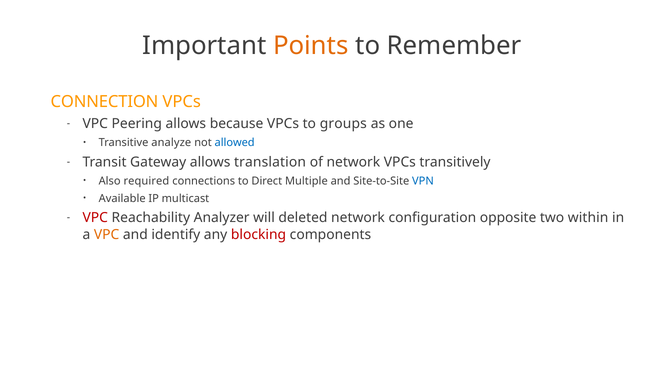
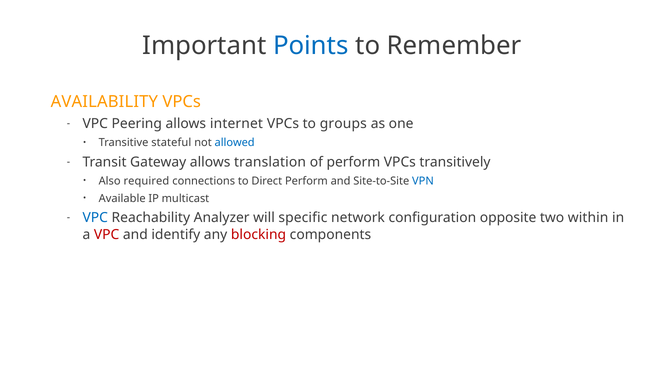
Points colour: orange -> blue (311, 46)
CONNECTION: CONNECTION -> AVAILABILITY (104, 101)
because: because -> internet (236, 124)
analyze: analyze -> stateful (171, 143)
of network: network -> perform (353, 162)
Direct Multiple: Multiple -> Perform (306, 181)
VPC colour: red -> blue (95, 218)
deleted: deleted -> specific (303, 218)
VPC colour: orange -> red (107, 234)
